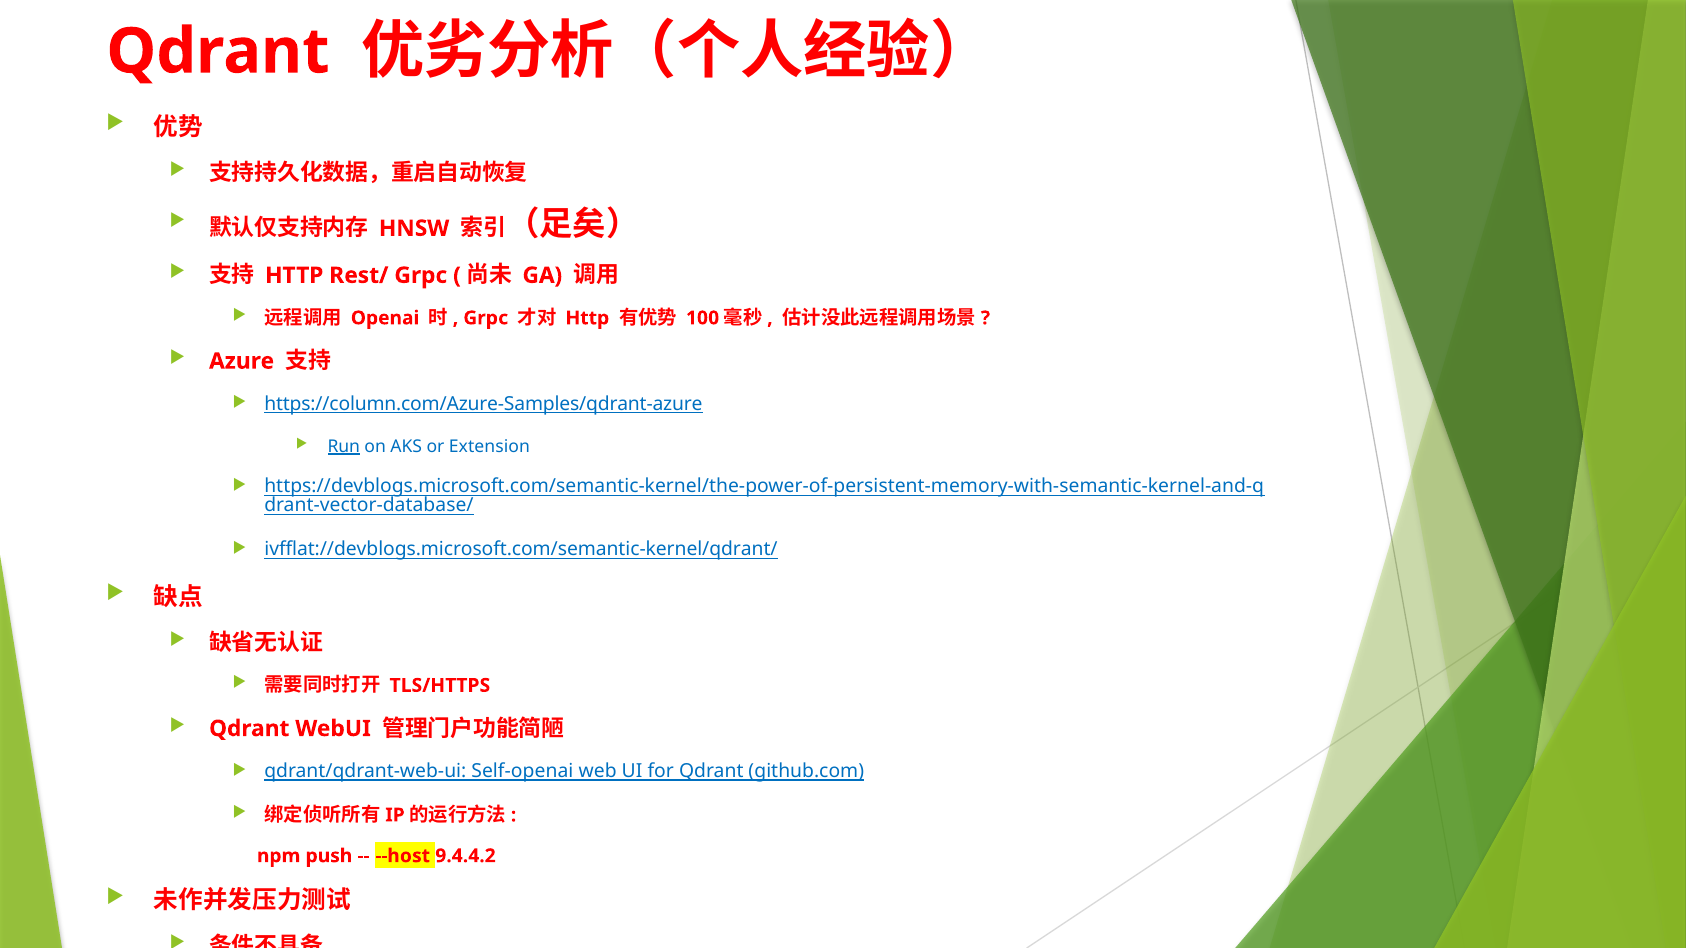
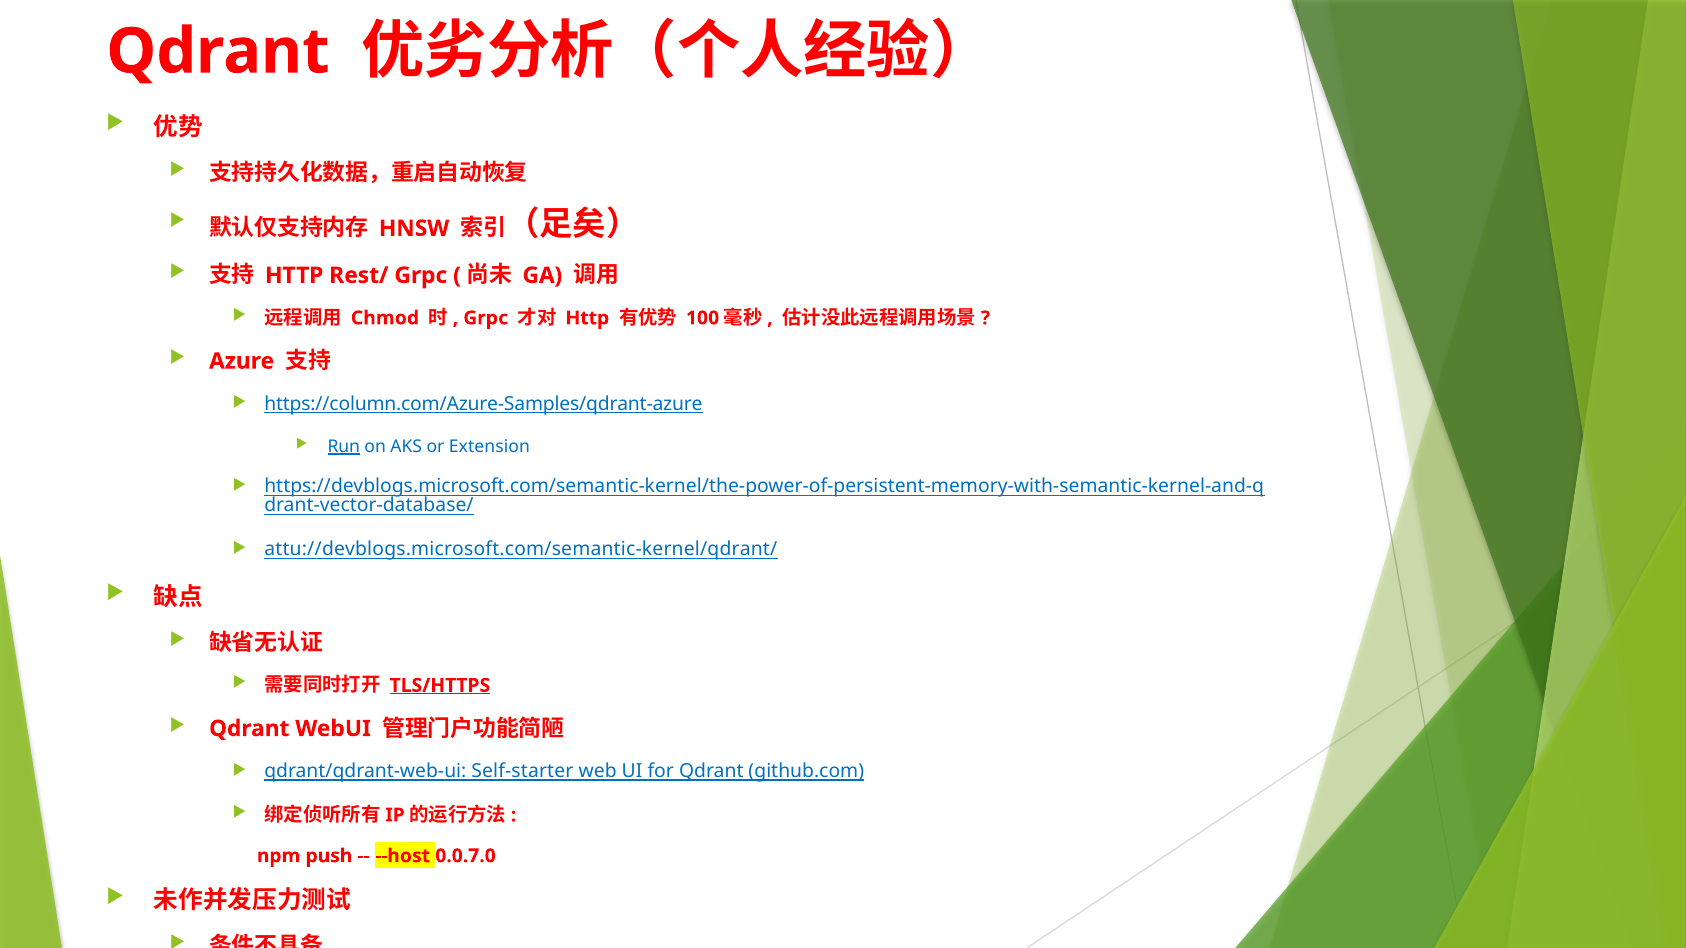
Openai: Openai -> Chmod (385, 318)
ivfflat://devblogs.microsoft.com/semantic-kernel/qdrant/: ivfflat://devblogs.microsoft.com/semantic-kernel/qdrant/ -> attu://devblogs.microsoft.com/semantic-kernel/qdrant/ (521, 550)
TLS/HTTPS underline: none -> present (440, 686)
Self-openai: Self-openai -> Self-starter (522, 771)
9.4.4.2: 9.4.4.2 -> 0.0.7.0 (465, 856)
